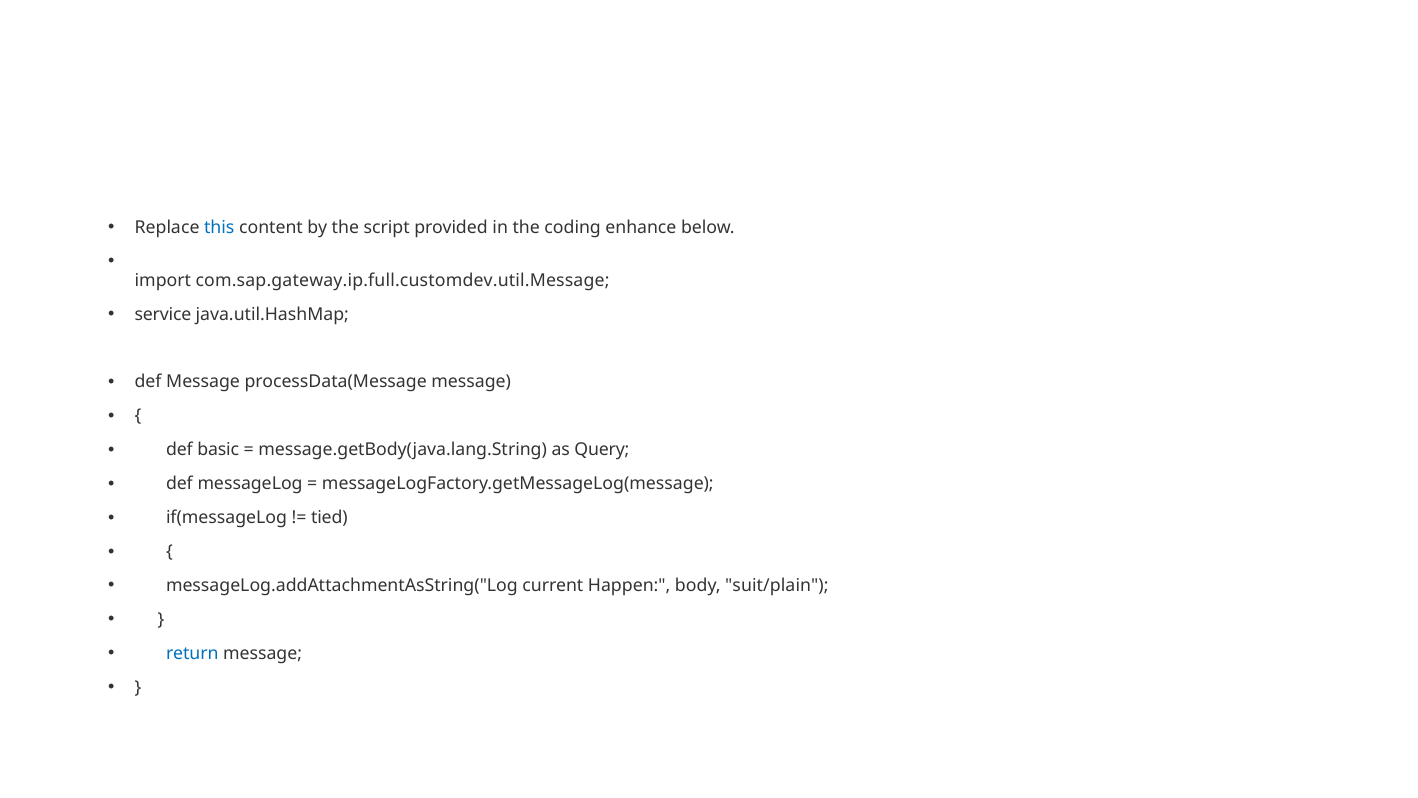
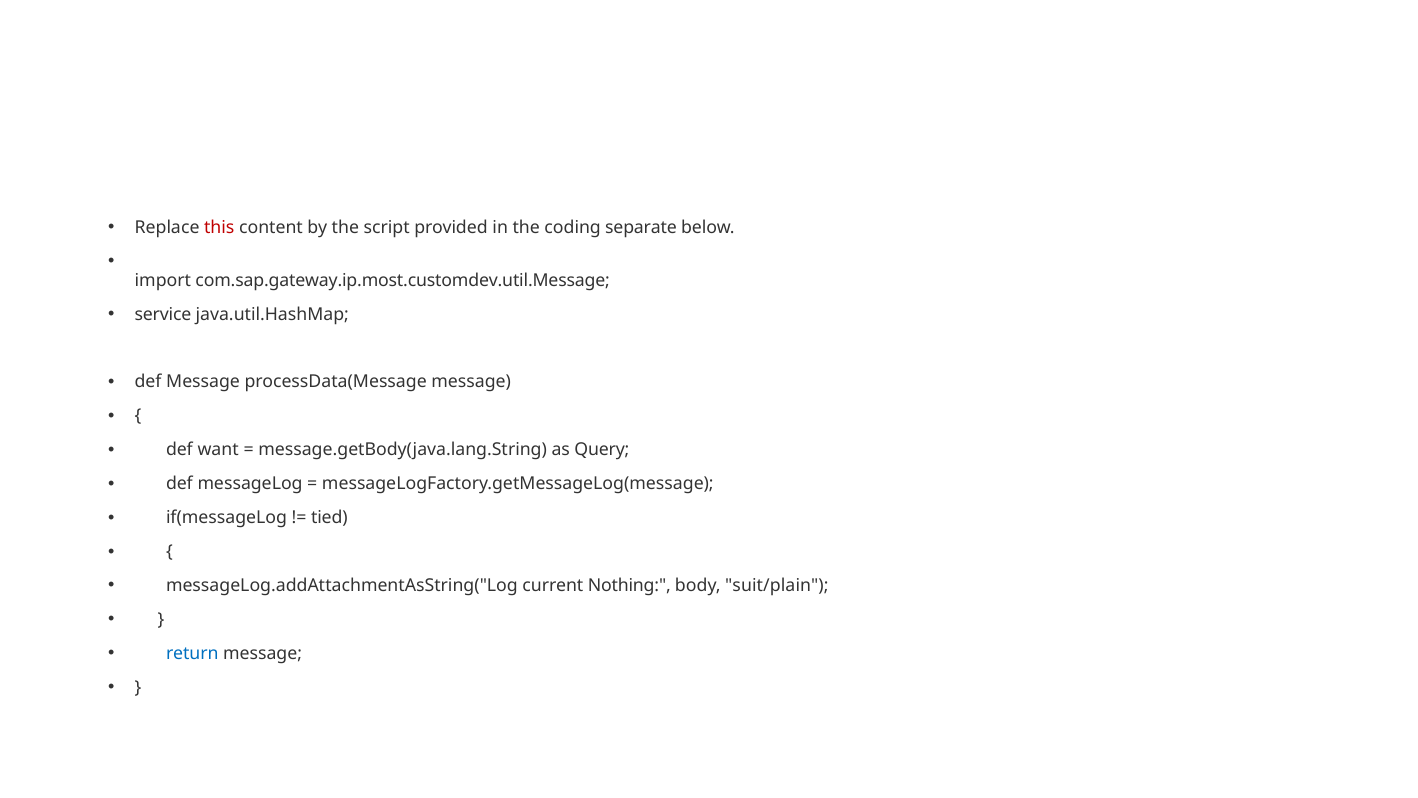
this colour: blue -> red (219, 227)
enhance: enhance -> separate (641, 227)
com.sap.gateway.ip.full.customdev.util.Message: com.sap.gateway.ip.full.customdev.util.Message -> com.sap.gateway.ip.most.customdev.util.Message (403, 280)
basic: basic -> want (218, 450)
Happen: Happen -> Nothing (629, 585)
